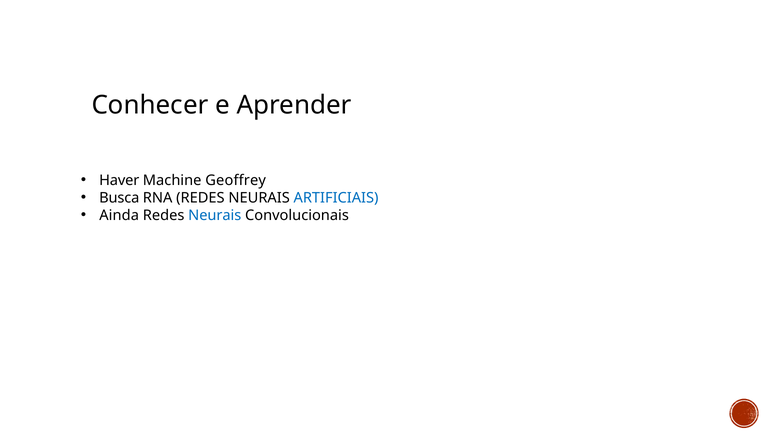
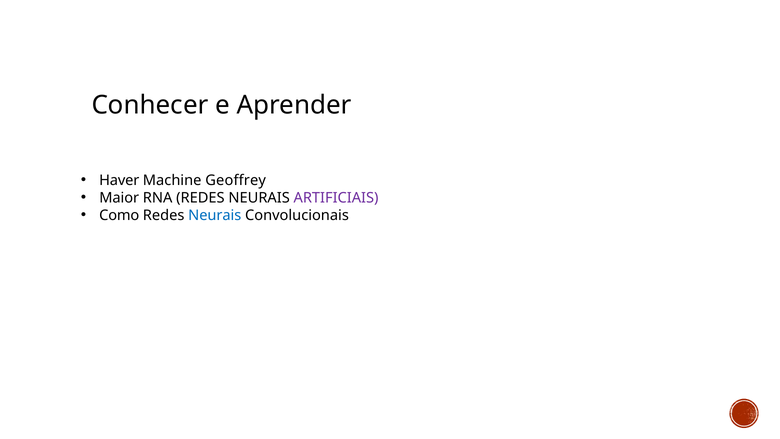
Busca: Busca -> Maior (119, 198)
ARTIFICIAIS colour: blue -> purple (336, 198)
Ainda: Ainda -> Como (119, 215)
